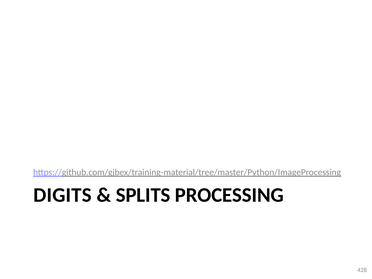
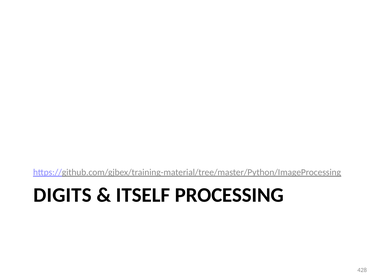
SPLITS: SPLITS -> ITSELF (143, 195)
